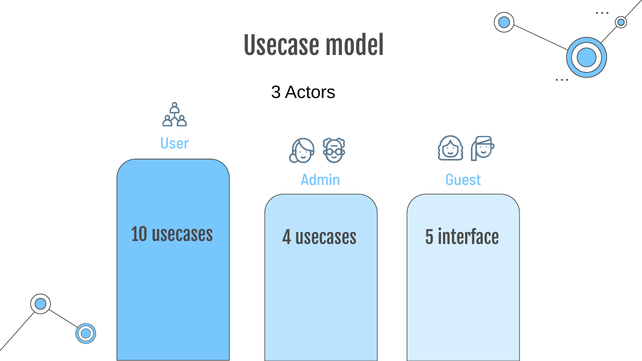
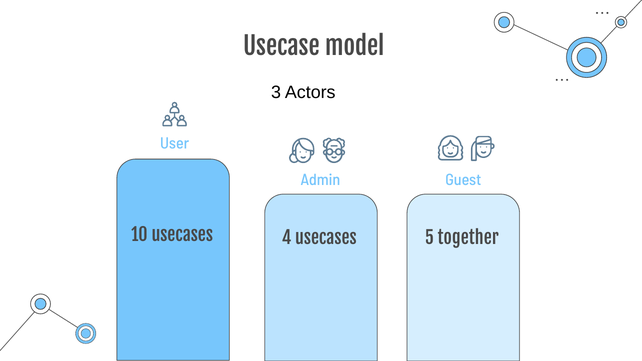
interface: interface -> together (468, 239)
